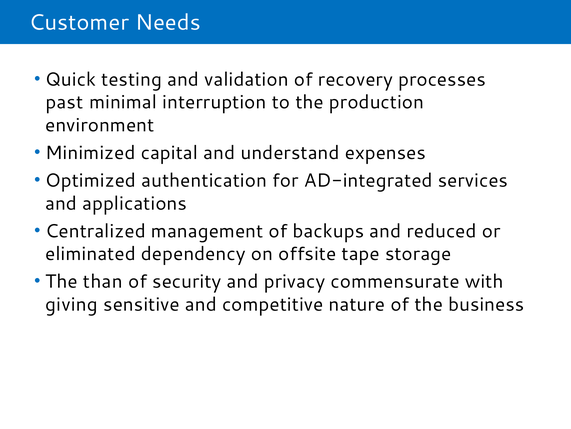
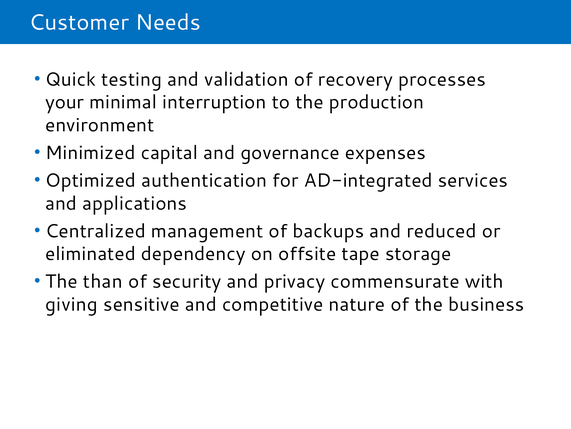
past: past -> your (65, 102)
understand: understand -> governance (290, 153)
